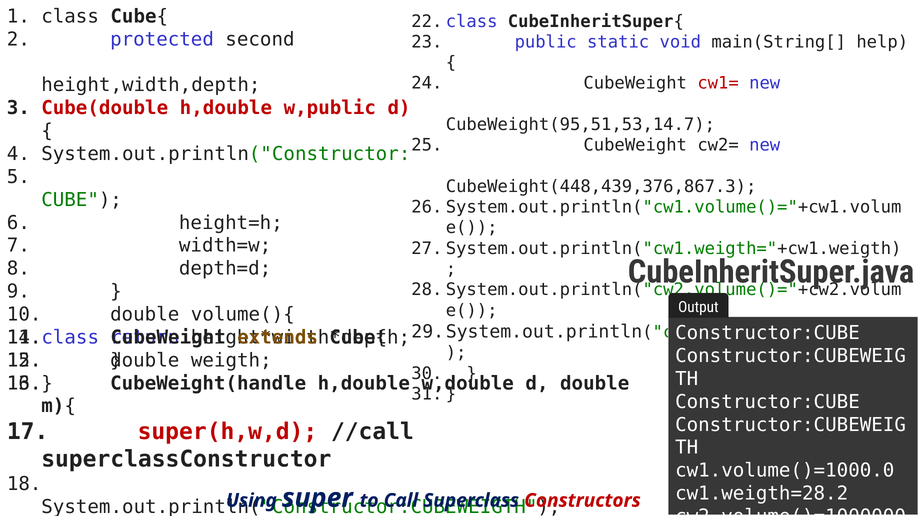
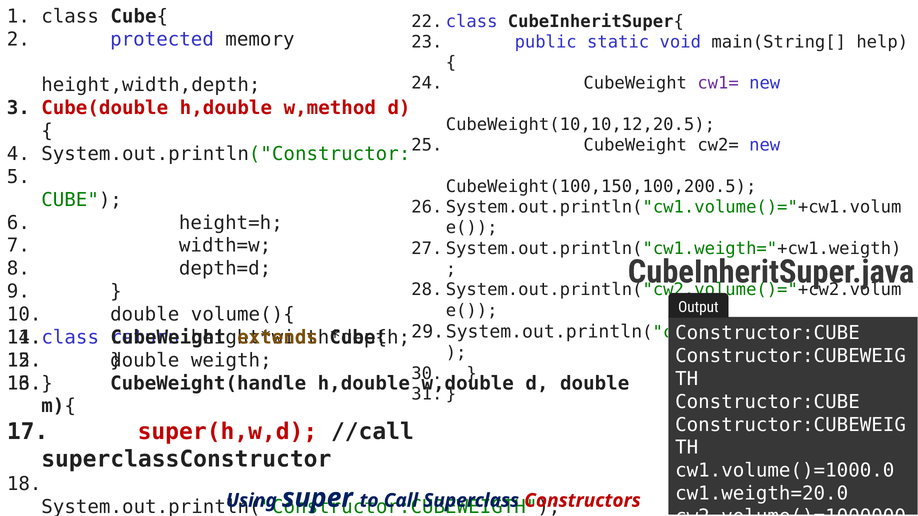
second: second -> memory (260, 39)
cw1= colour: red -> purple (718, 83)
w,public: w,public -> w,method (330, 108)
CubeWeight(95,51,53,14.7: CubeWeight(95,51,53,14.7 -> CubeWeight(10,10,12,20.5 (580, 125)
CubeWeight(448,439,376,867.3: CubeWeight(448,439,376,867.3 -> CubeWeight(100,150,100,200.5 (601, 187)
cw1.weigth=28.2: cw1.weigth=28.2 -> cw1.weigth=20.0 (762, 494)
